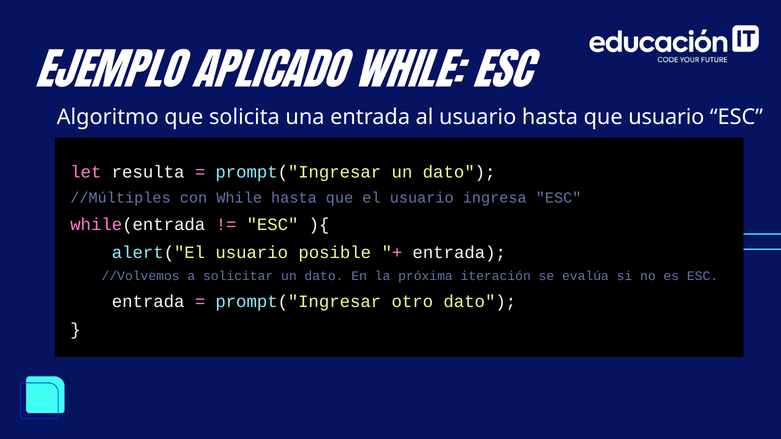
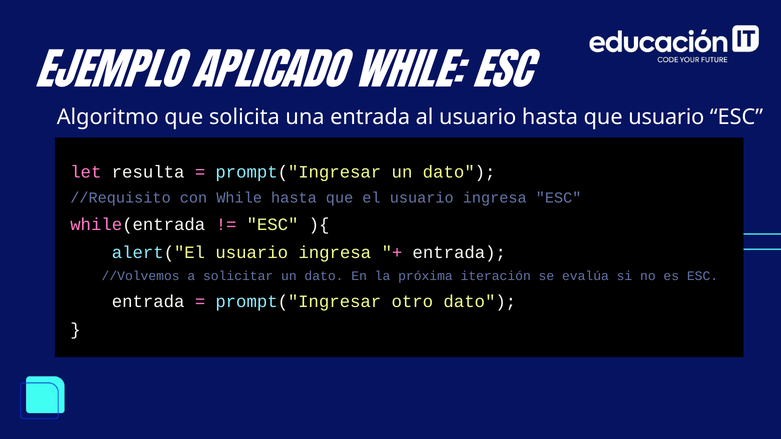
//Múltiples: //Múltiples -> //Requisito (121, 198)
alert("El usuario posible: posible -> ingresa (335, 253)
